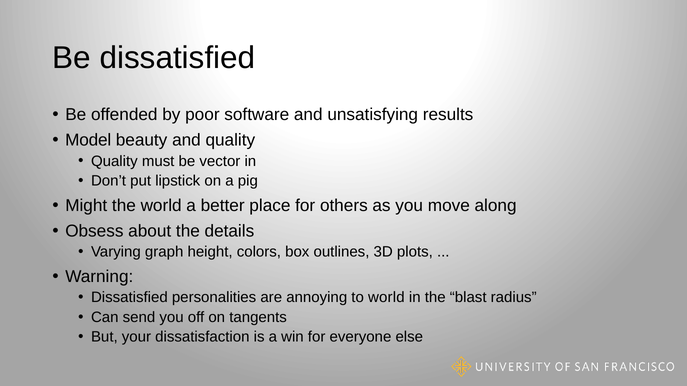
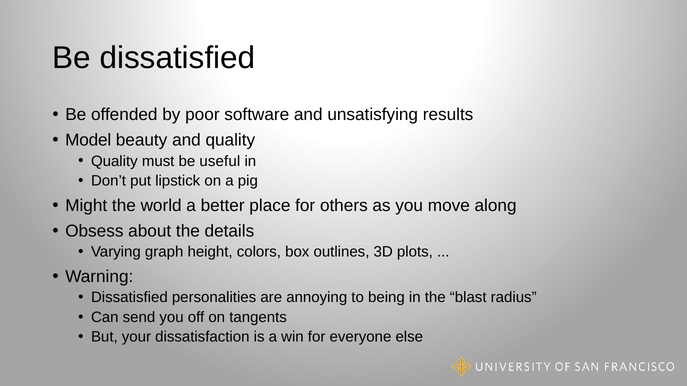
vector: vector -> useful (220, 161)
to world: world -> being (386, 298)
